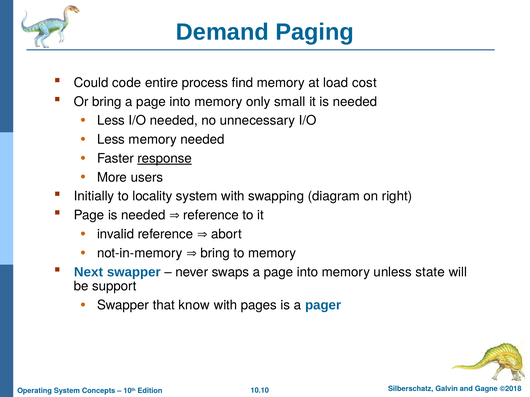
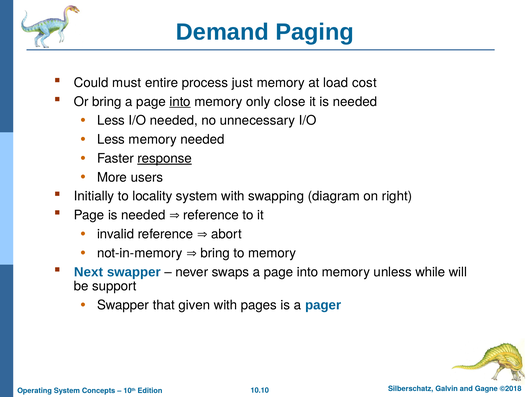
code: code -> must (127, 83)
find: find -> just (242, 83)
into underline: none -> present (180, 102)
small: small -> close (290, 102)
state: state -> while (430, 272)
know: know -> given (194, 306)
